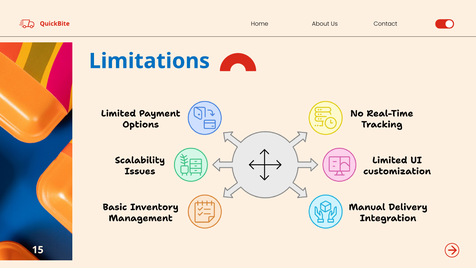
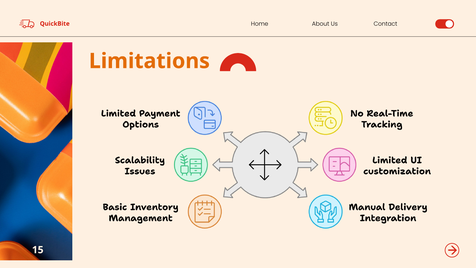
Limitations colour: blue -> orange (149, 61)
